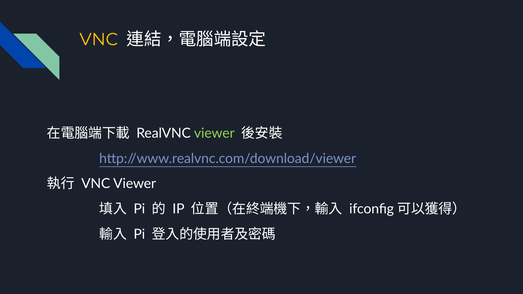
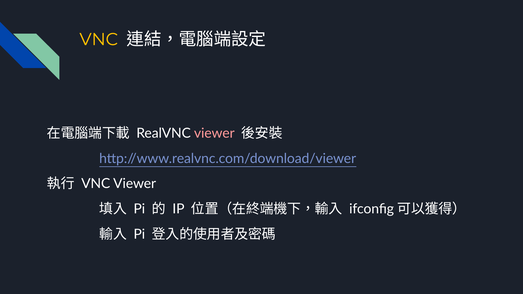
viewer colour: light green -> pink (214, 133)
